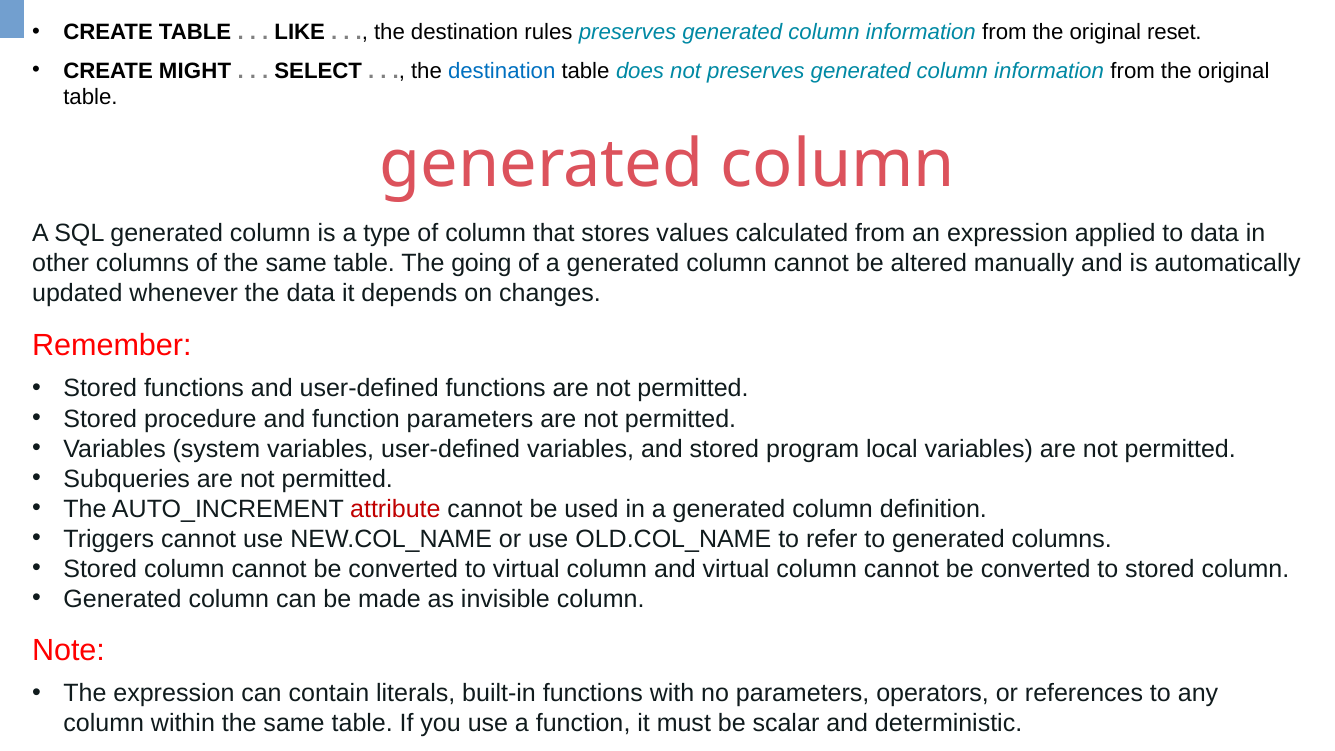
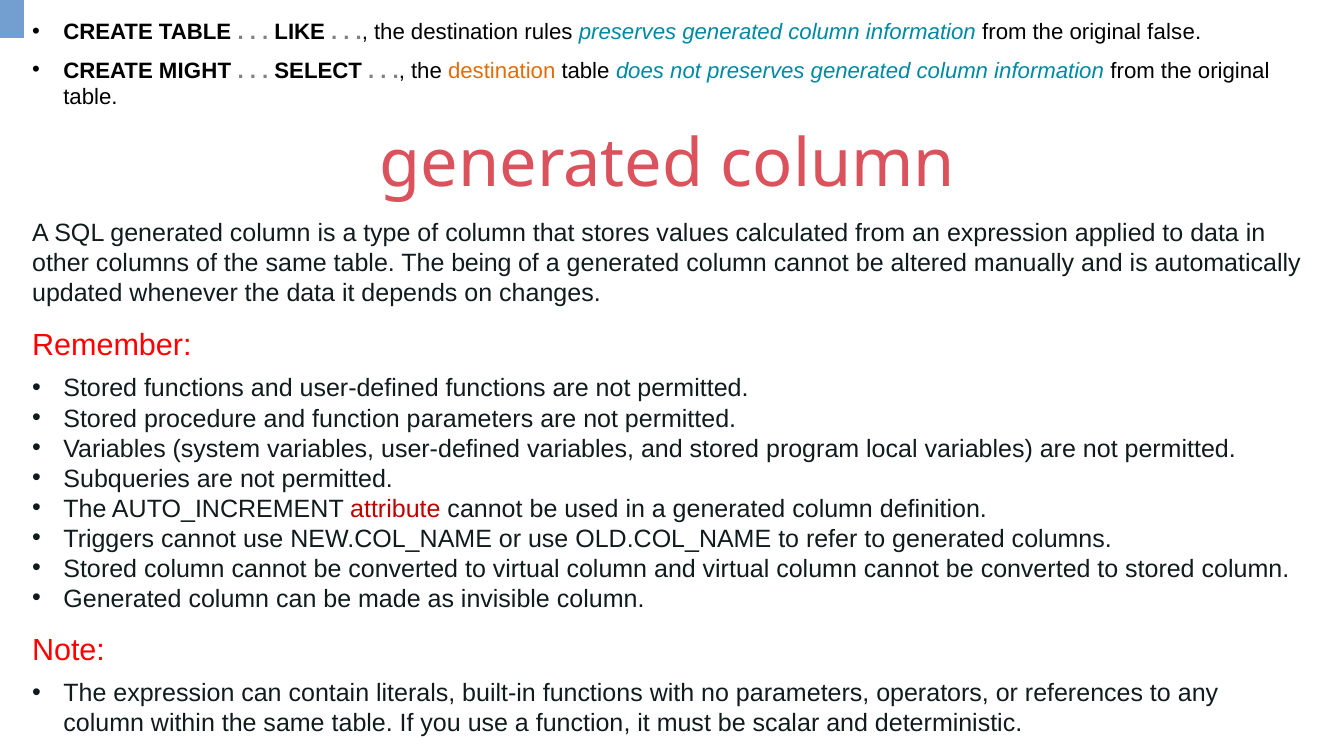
reset: reset -> false (1174, 33)
destination colour: blue -> orange (502, 71)
going: going -> being (481, 263)
